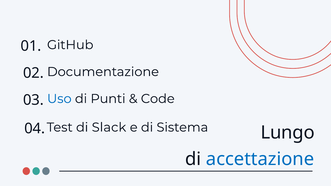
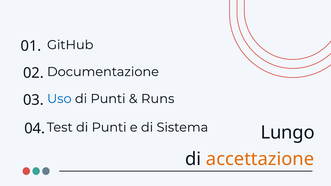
Code: Code -> Runs (158, 99)
Slack: Slack -> Punti (109, 127)
accettazione colour: blue -> orange (260, 159)
